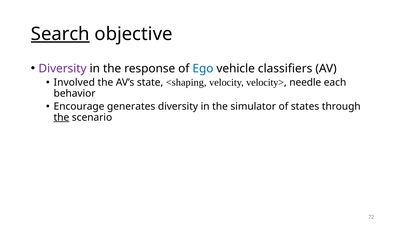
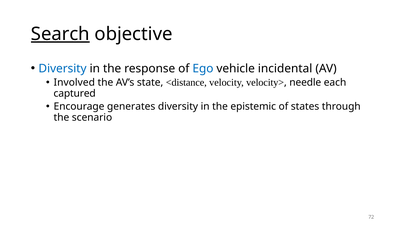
Diversity colour: purple -> blue (63, 68)
classifiers: classifiers -> incidental (285, 68)
<shaping: <shaping -> <distance (186, 82)
behavior: behavior -> captured (75, 93)
simulator: simulator -> epistemic (253, 106)
the underline: present -> none (61, 117)
